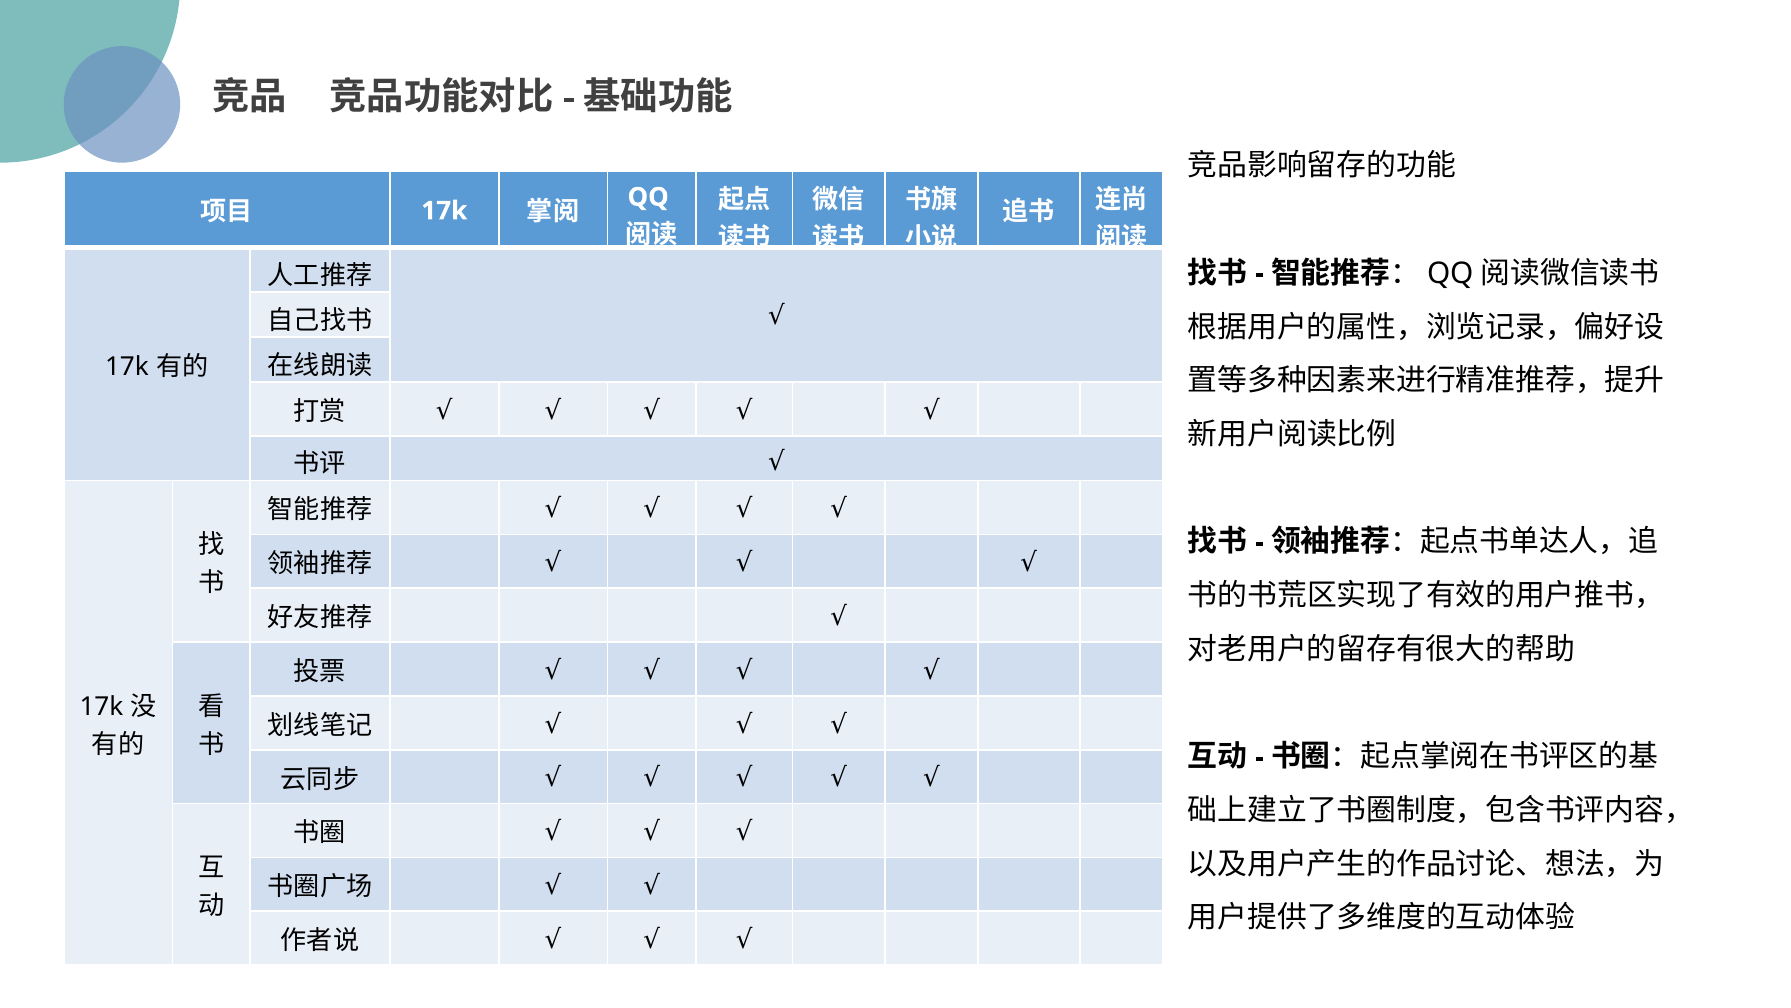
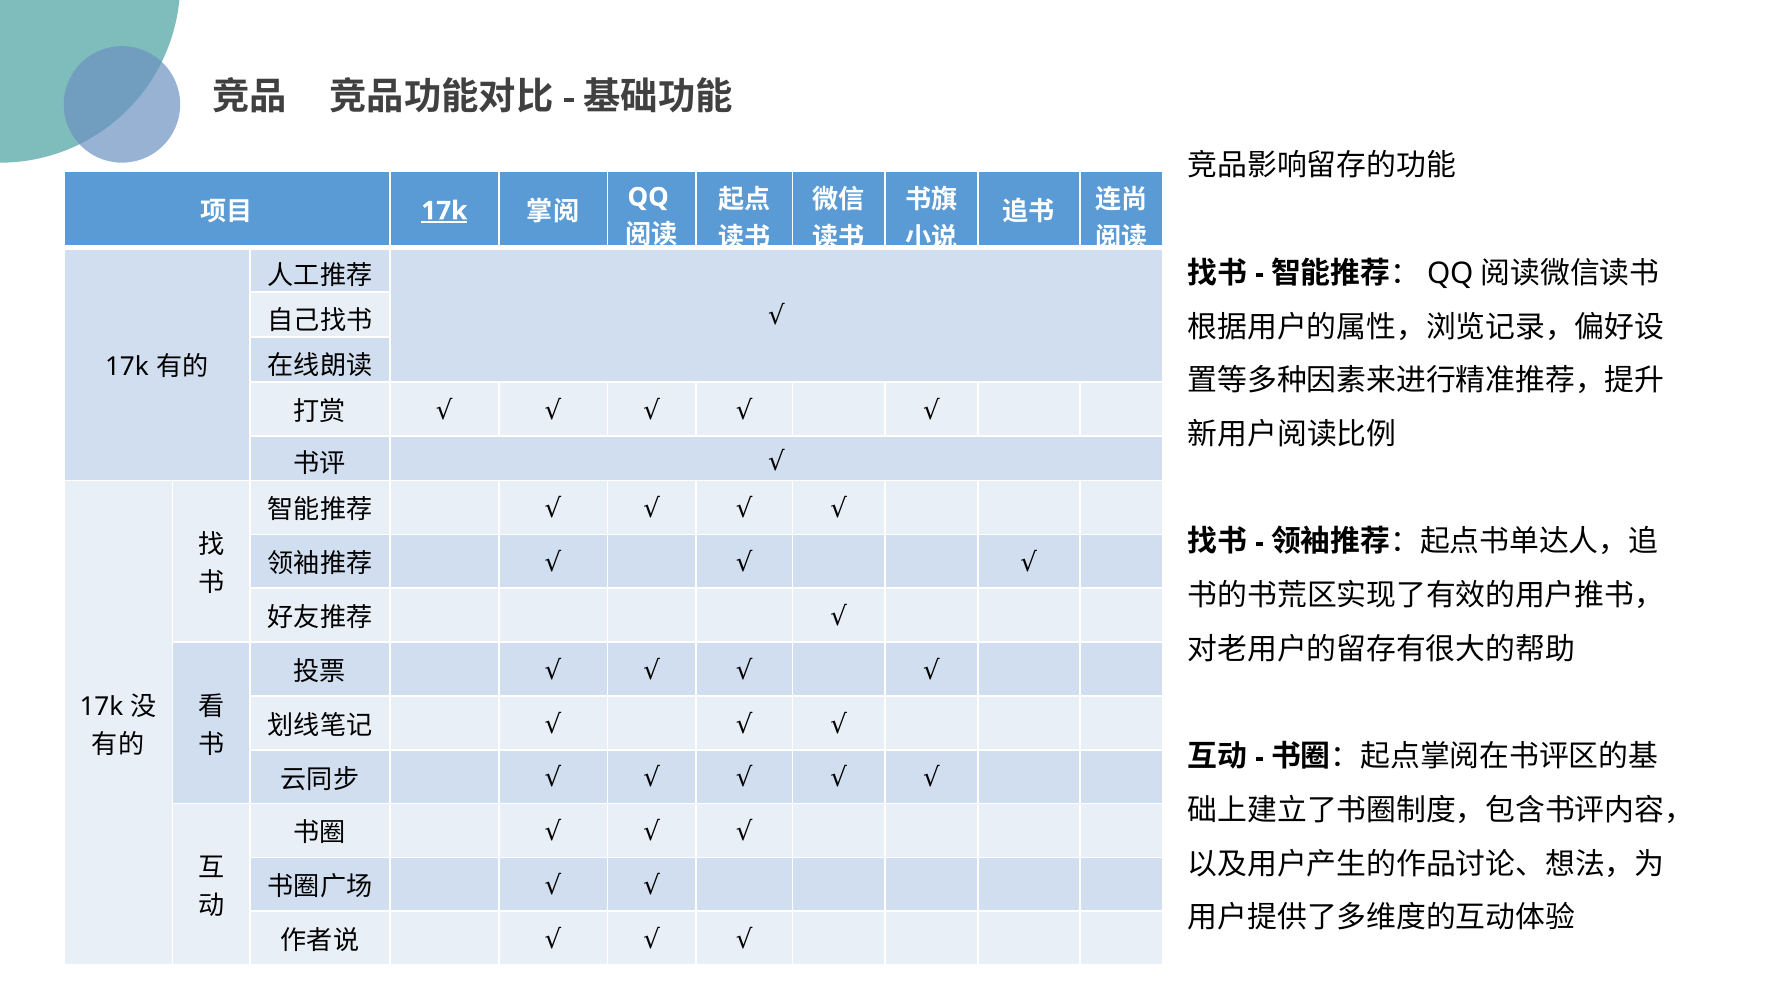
17k underline: none -> present (444, 211)
